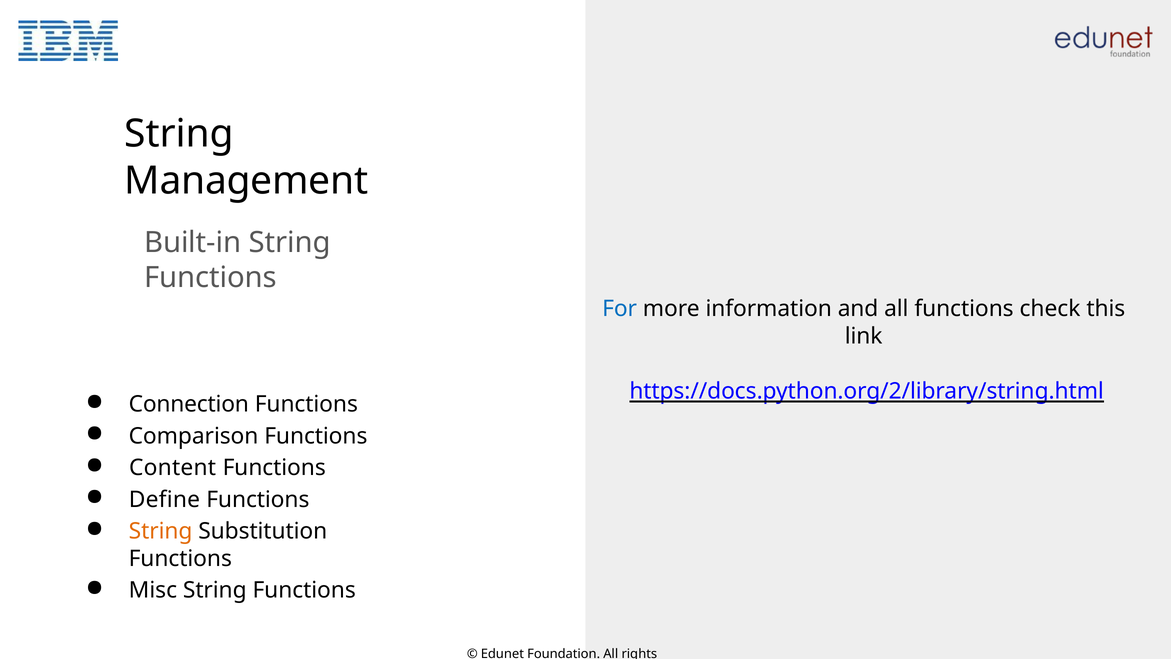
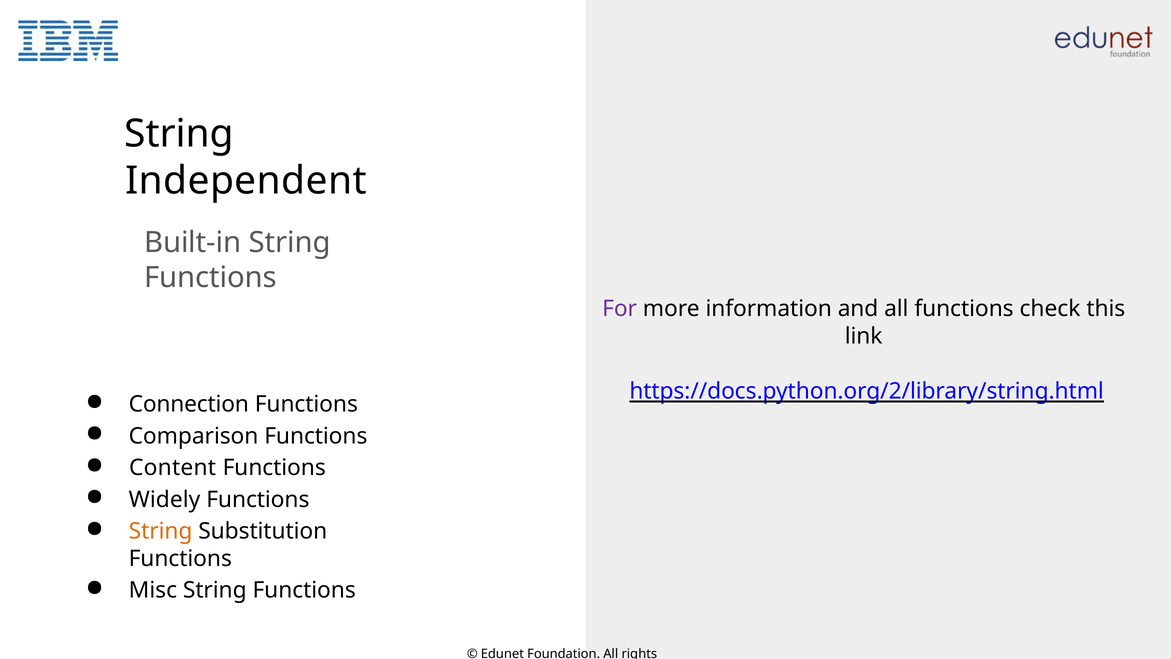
Management: Management -> Independent (246, 181)
For colour: blue -> purple (620, 309)
Define: Define -> Widely (165, 499)
